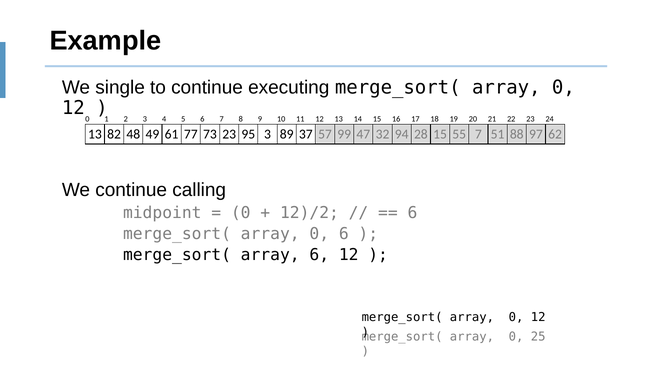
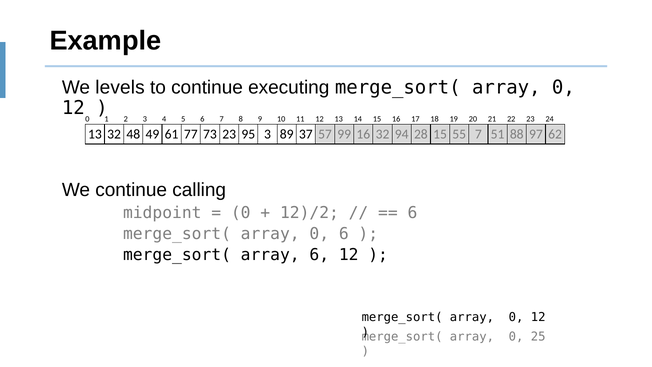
single: single -> levels (120, 87)
13 82: 82 -> 32 (114, 134)
99 47: 47 -> 16 (363, 134)
